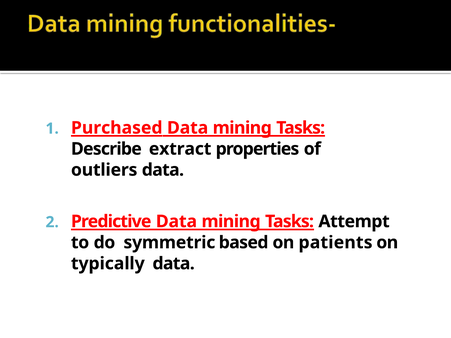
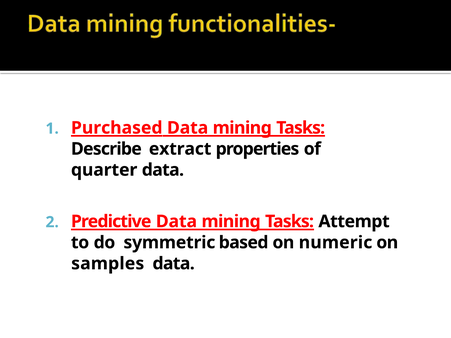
outliers: outliers -> quarter (104, 170)
patients: patients -> numeric (336, 243)
typically: typically -> samples (108, 264)
